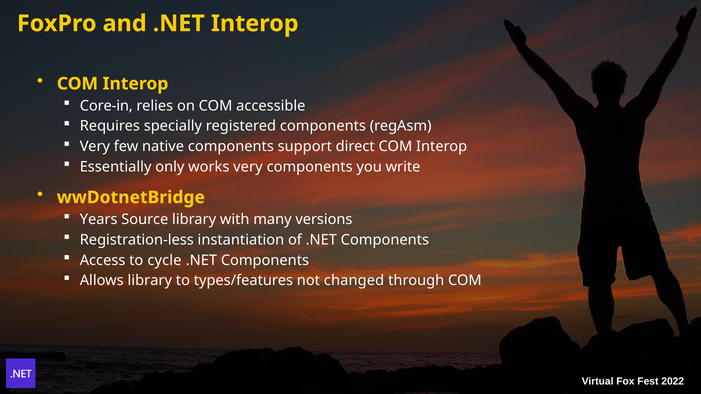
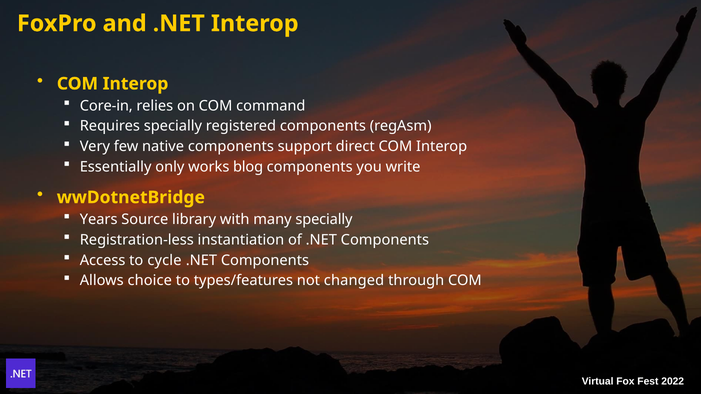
accessible: accessible -> command (271, 106)
works very: very -> blog (248, 167)
many versions: versions -> specially (324, 220)
Allows library: library -> choice (150, 281)
